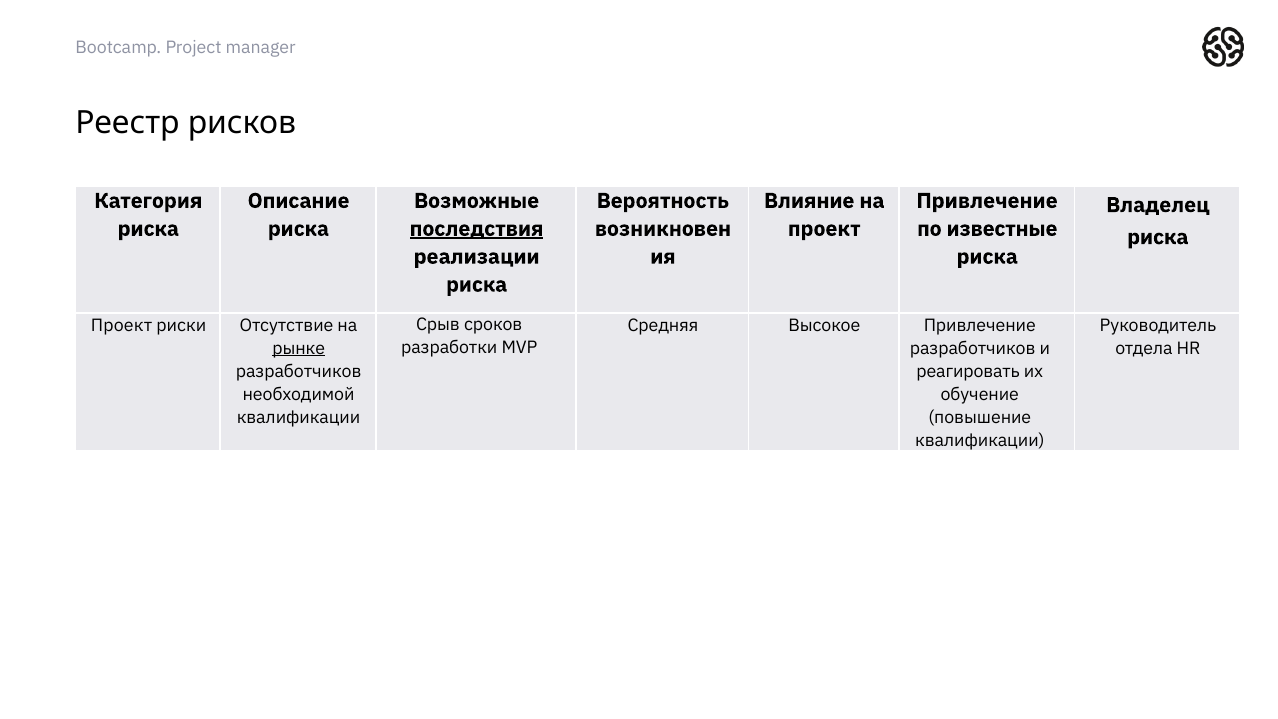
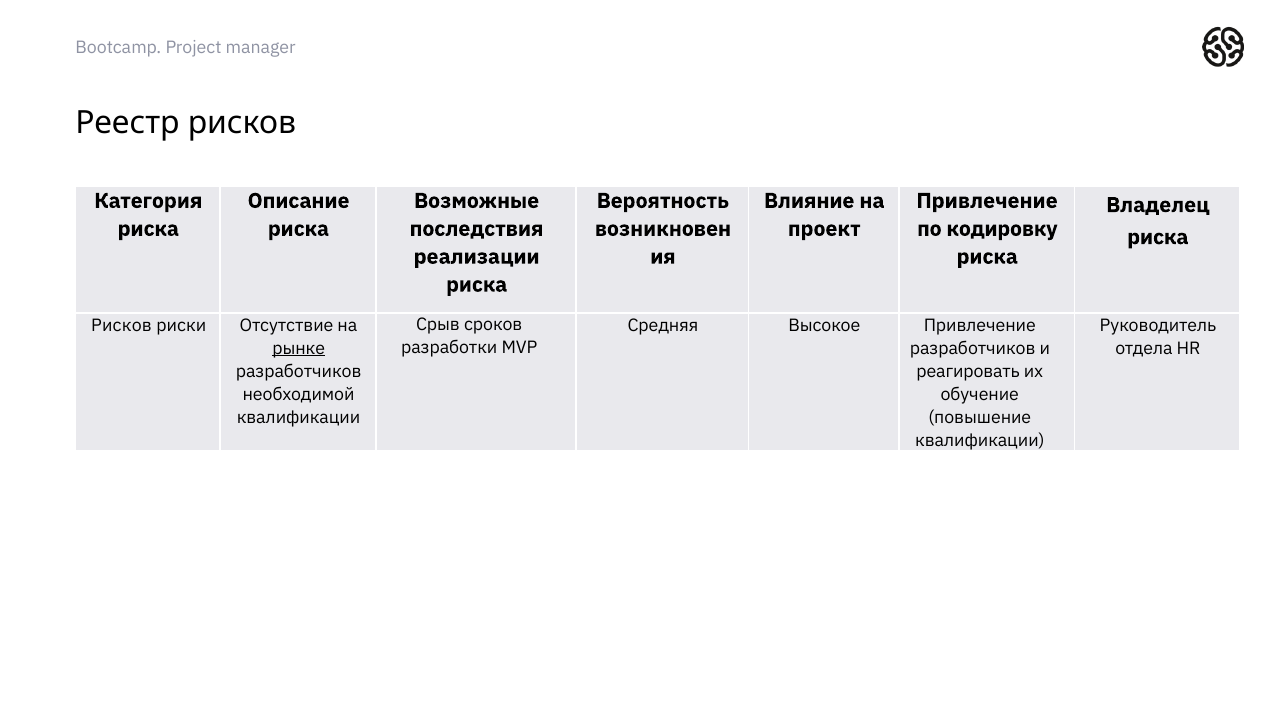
последствия underline: present -> none (477, 229)
известные: известные -> кодировку (1002, 229)
Проект: Проект -> Рисков (121, 325)
